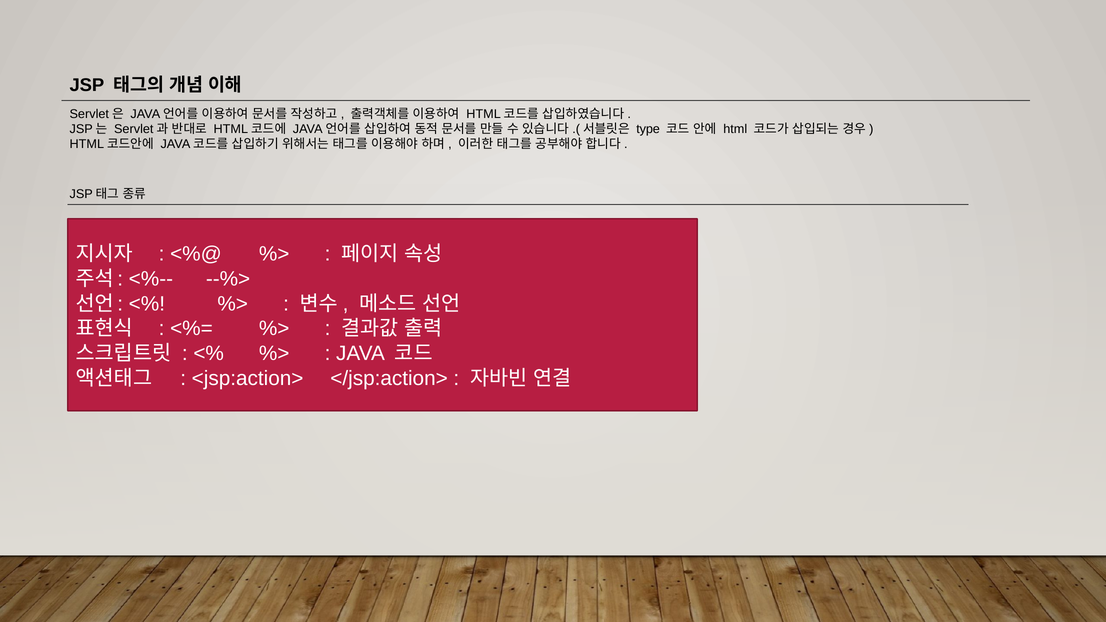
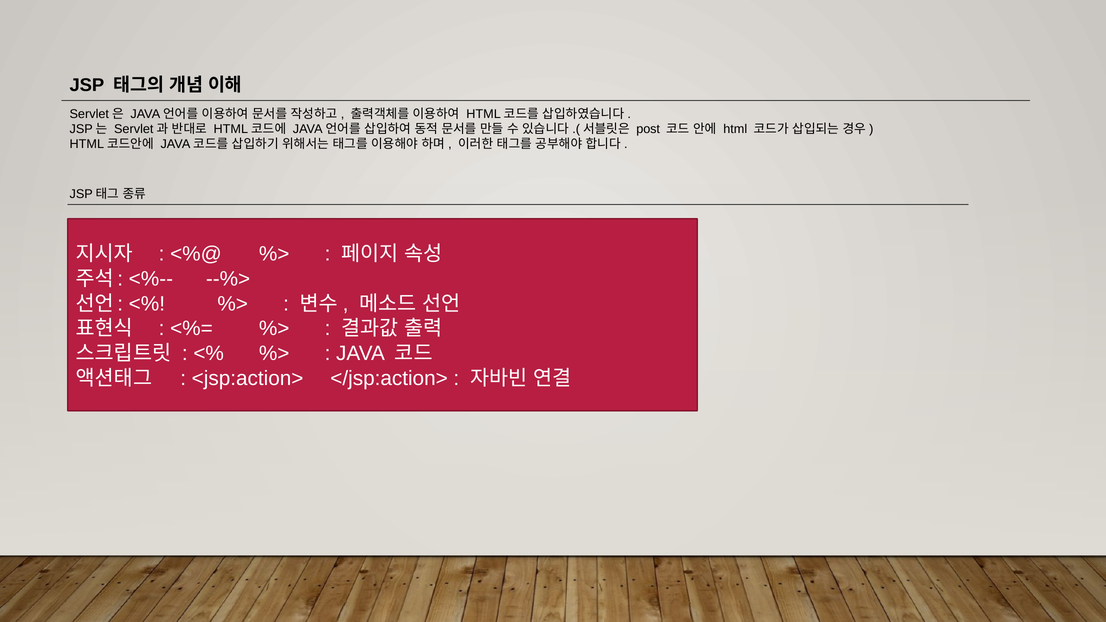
type: type -> post (648, 129)
